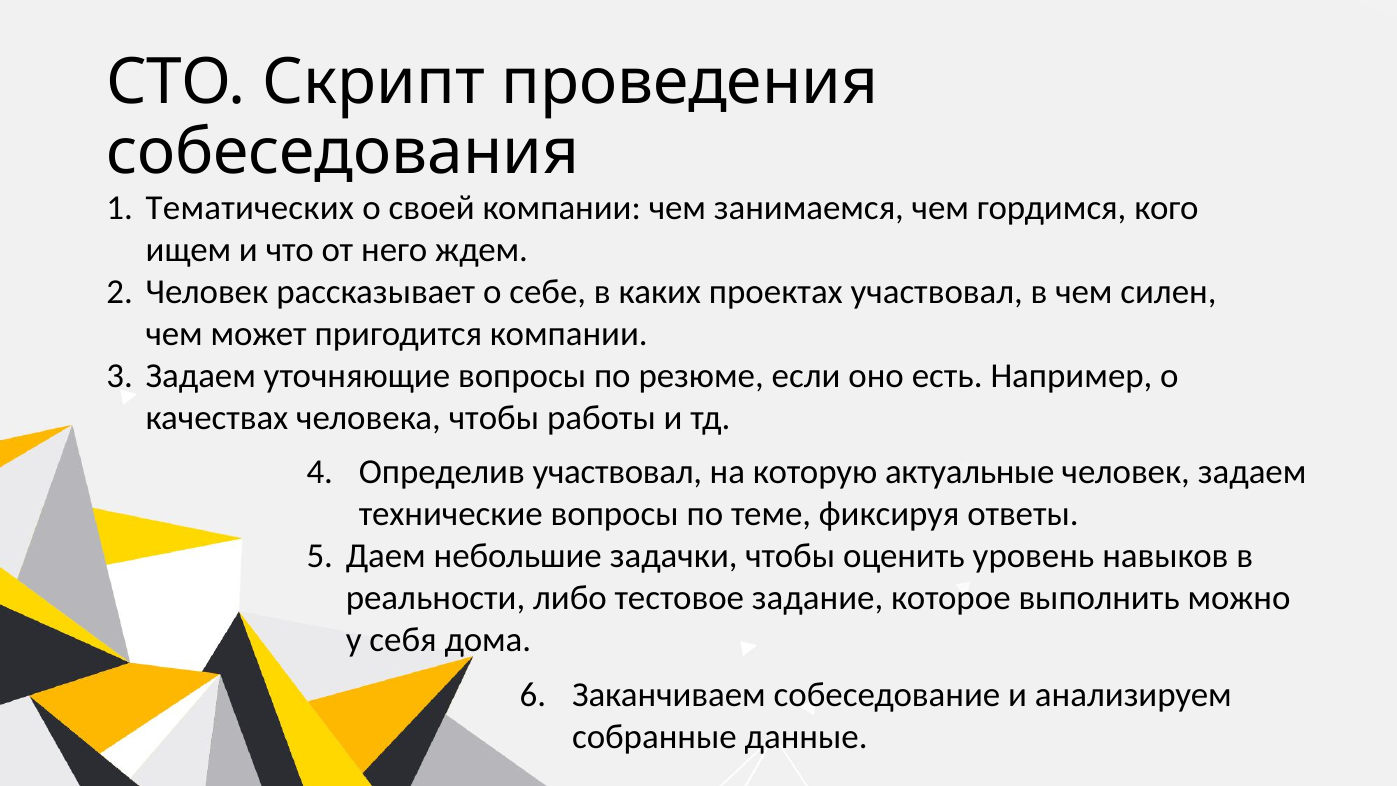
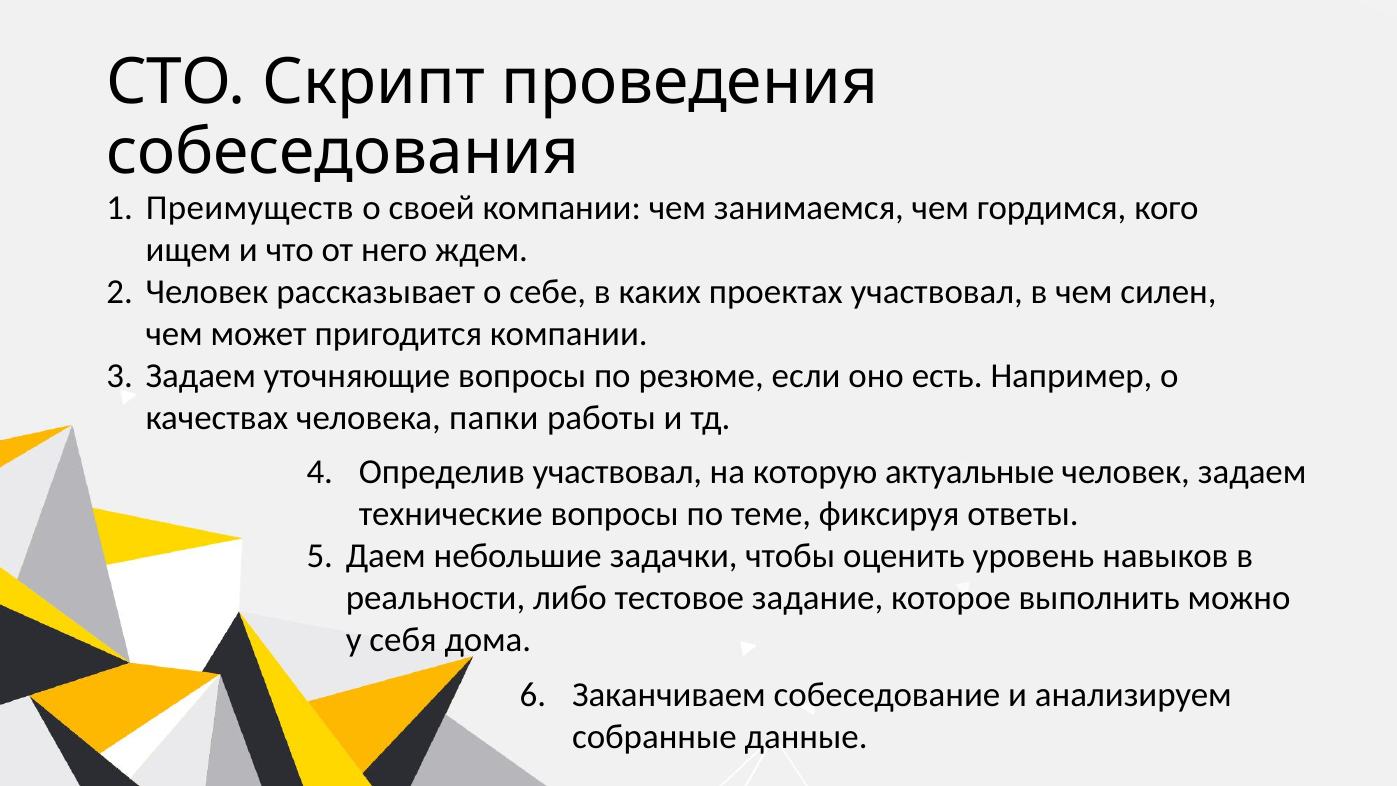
Тематических: Тематических -> Преимуществ (250, 208)
человека чтобы: чтобы -> папки (494, 418)
